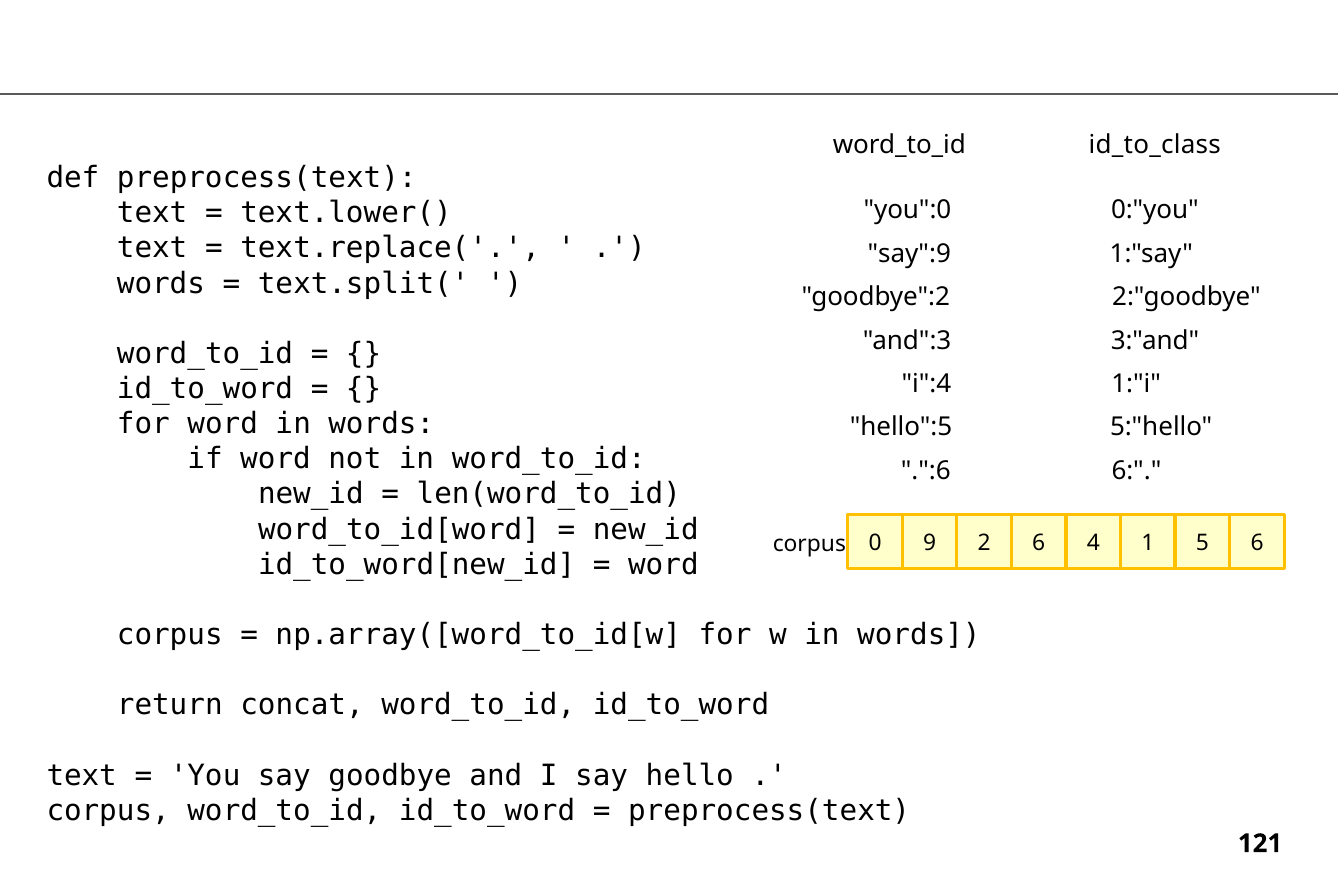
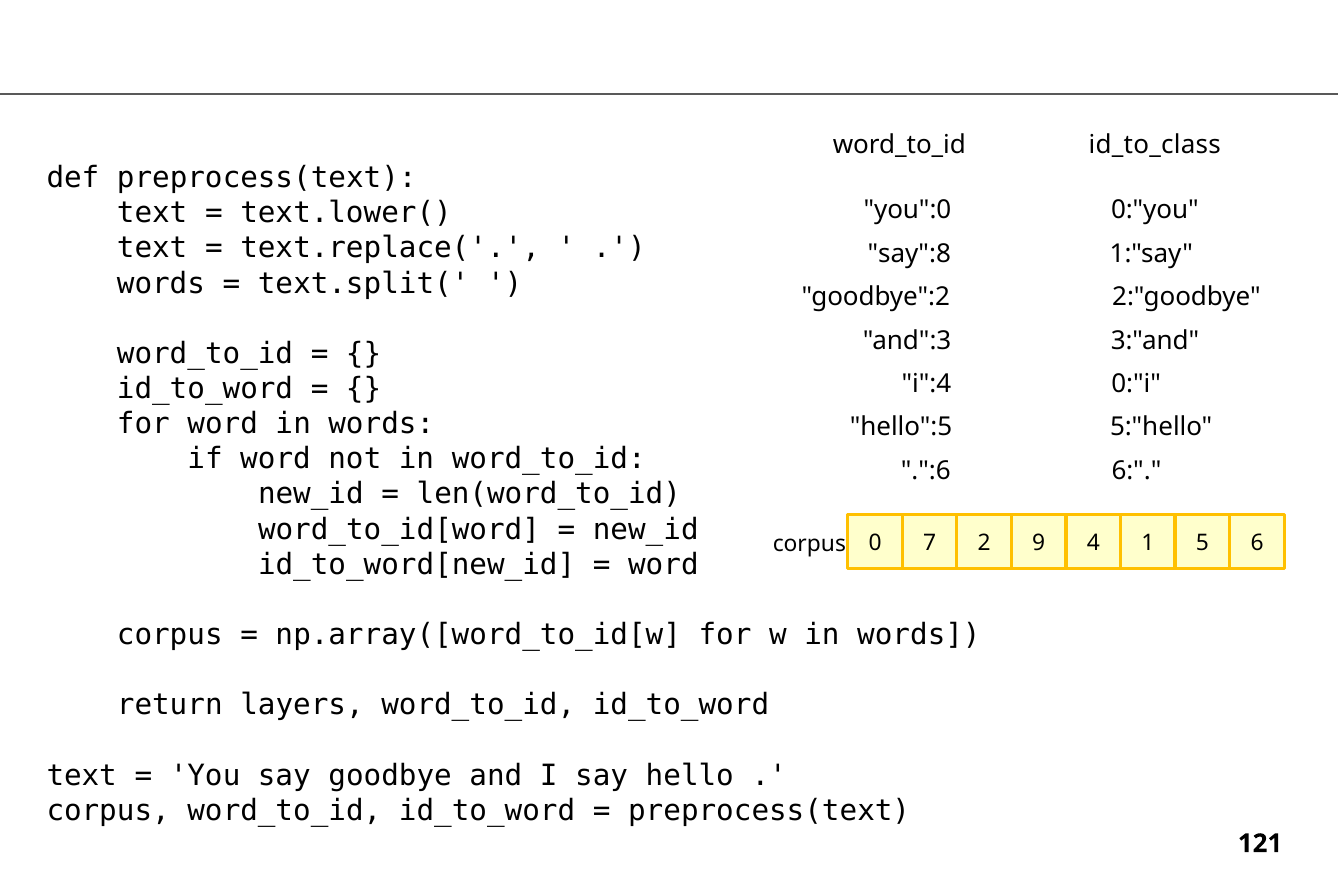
say":9: say":9 -> say":8 (909, 254)
1:"i: 1:"i -> 0:"i (1136, 384)
9: 9 -> 7 (930, 543)
2 6: 6 -> 9 (1039, 543)
concat: concat -> layers (302, 705)
